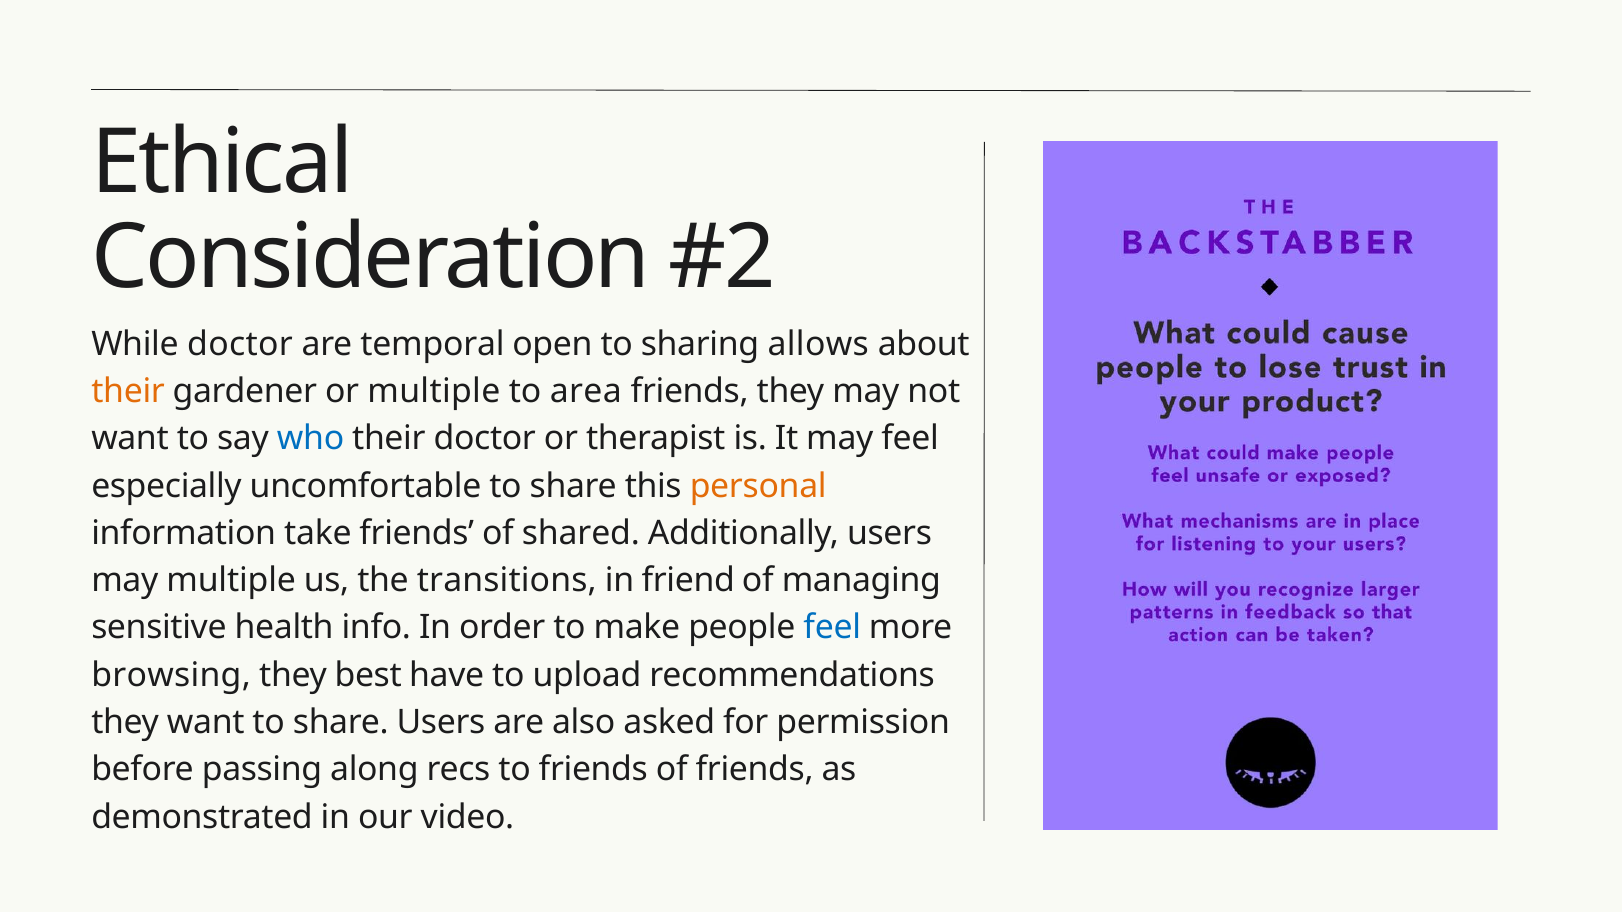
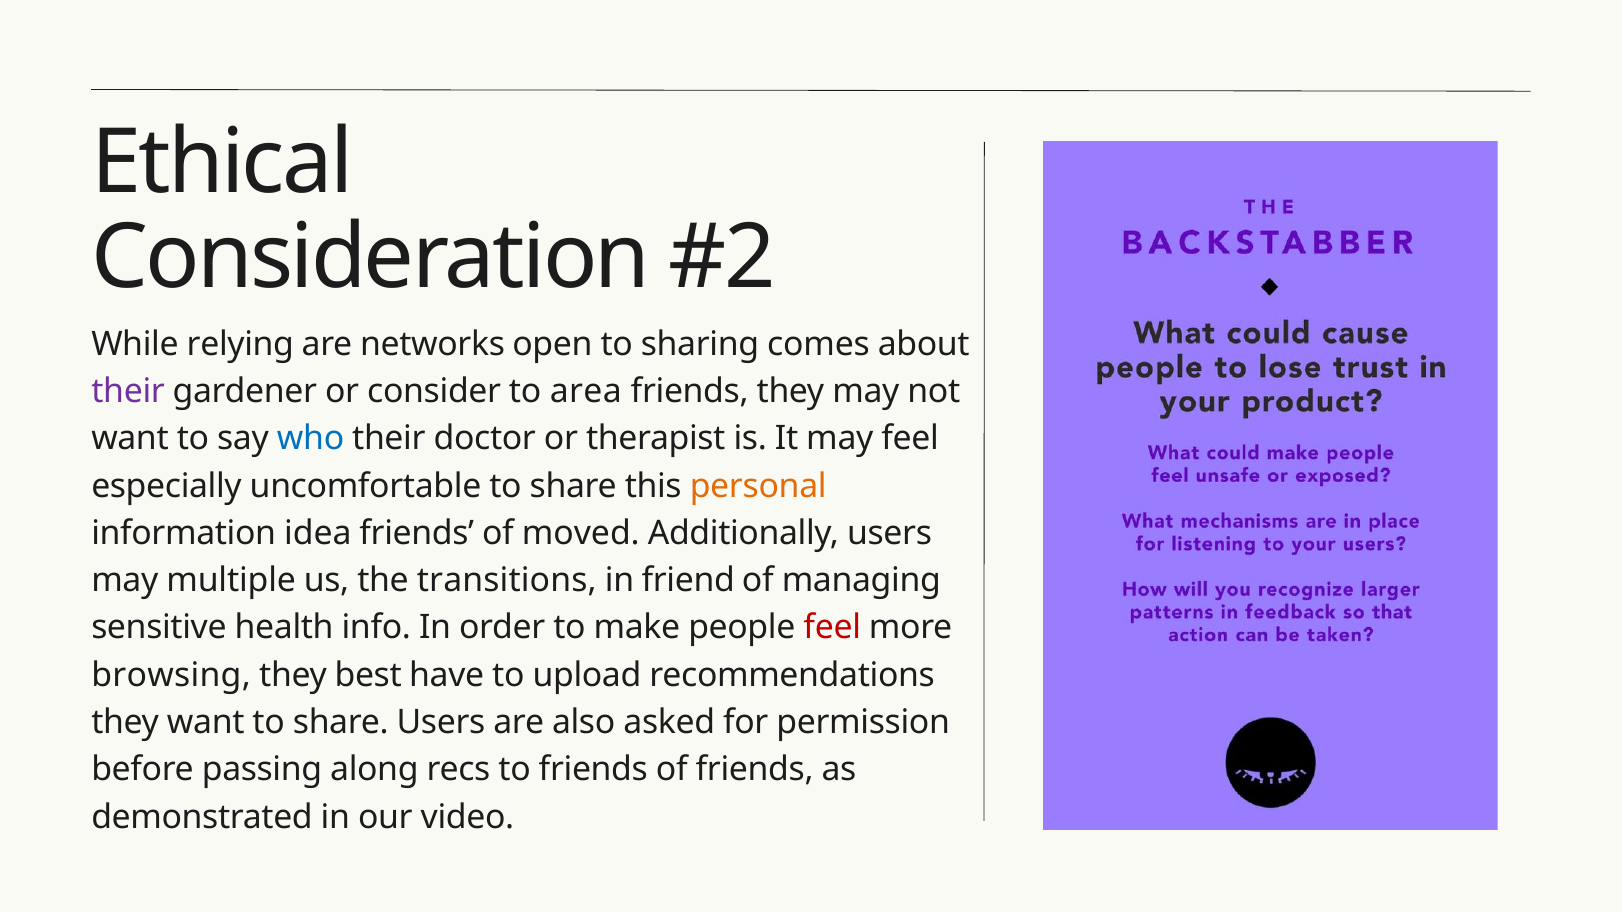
While doctor: doctor -> relying (240, 344)
temporal: temporal -> networks (432, 344)
allows: allows -> comes (818, 344)
their colour: orange -> purple (128, 391)
or multiple: multiple -> consider (434, 391)
take: take -> idea (318, 533)
shared: shared -> moved (581, 533)
feel colour: blue -> red (832, 628)
